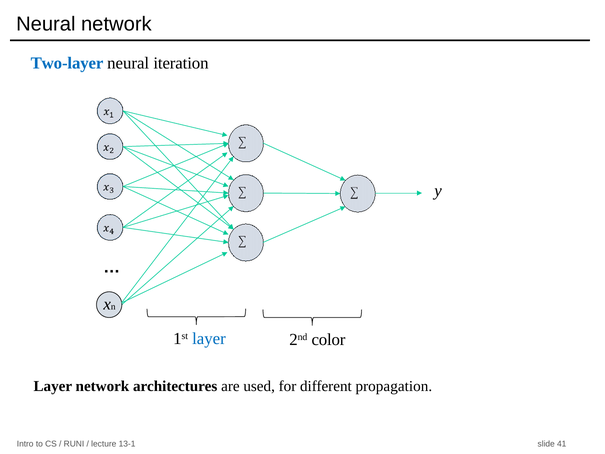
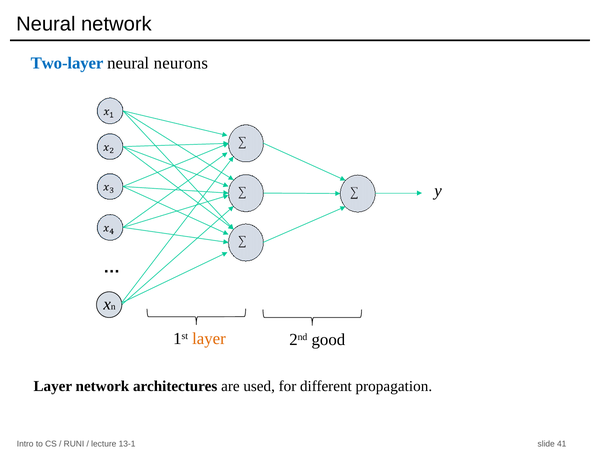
iteration: iteration -> neurons (181, 63)
layer colour: blue -> orange (209, 339)
color: color -> good (328, 339)
